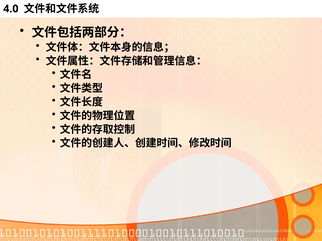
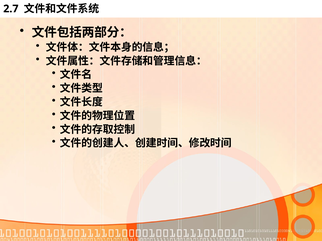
4.0: 4.0 -> 2.7 (11, 9)
